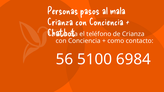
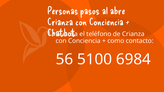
mala: mala -> abre (118, 11)
